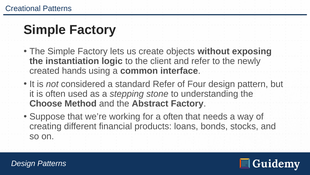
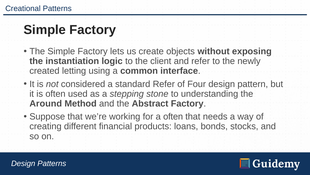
hands: hands -> letting (74, 71)
Choose: Choose -> Around (46, 103)
